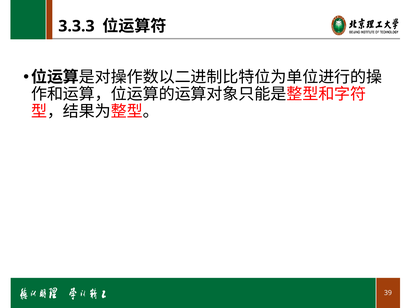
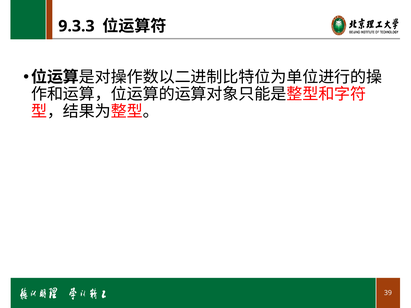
3.3.3: 3.3.3 -> 9.3.3 (76, 26)
